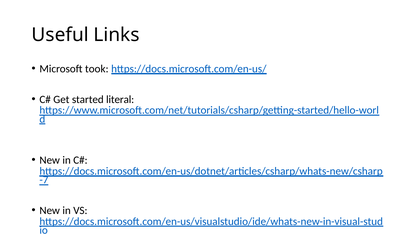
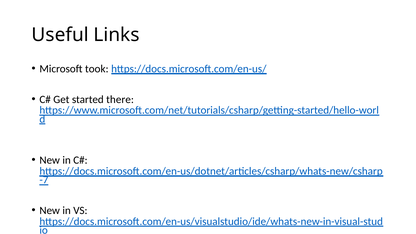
literal: literal -> there (120, 99)
